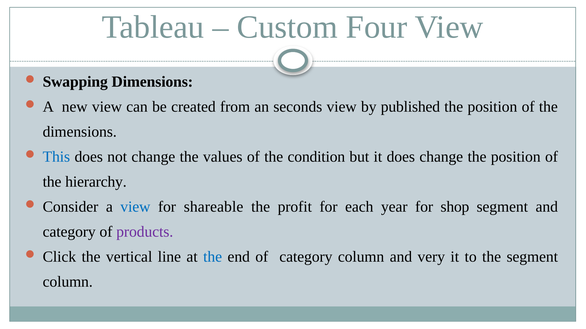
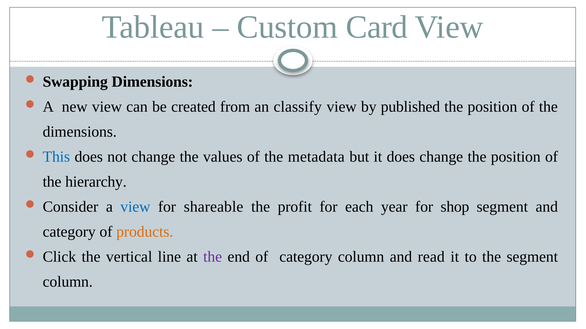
Four: Four -> Card (377, 27)
seconds: seconds -> classify (298, 107)
condition: condition -> metadata (316, 157)
products colour: purple -> orange (145, 232)
the colour: blue -> purple (213, 257)
very: very -> read (431, 257)
